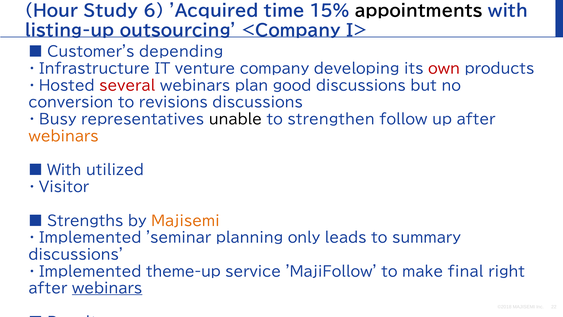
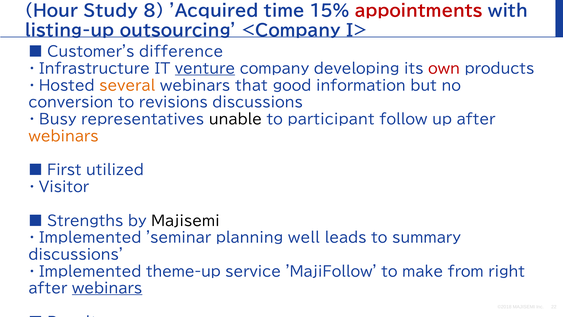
Study 6: 6 -> 8 (154, 11)
appointments colour: black -> red (419, 11)
depending: depending -> difference (181, 52)
venture underline: none -> present (205, 69)
several colour: red -> orange (127, 86)
plan: plan -> that (251, 86)
good discussions: discussions -> information (361, 86)
strengthen: strengthen -> participant (331, 119)
With: With -> First (64, 170)
Majisemi colour: orange -> black (185, 221)
only: only -> well (304, 238)
final: final -> from (466, 271)
